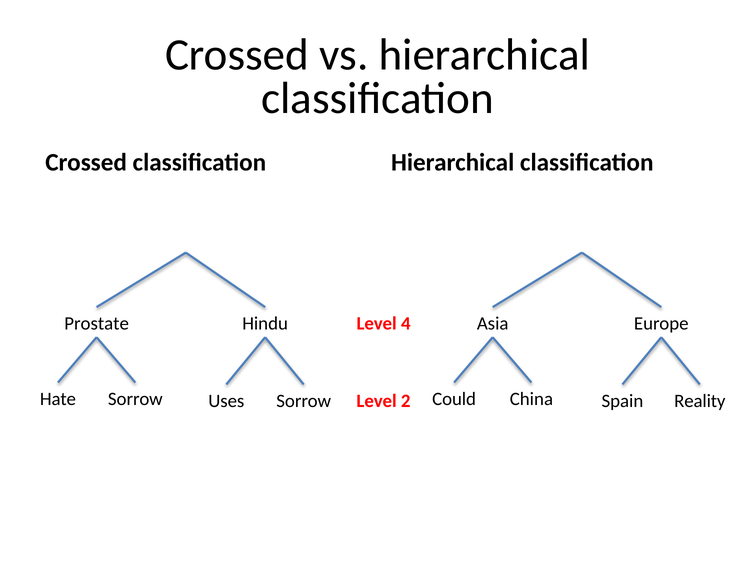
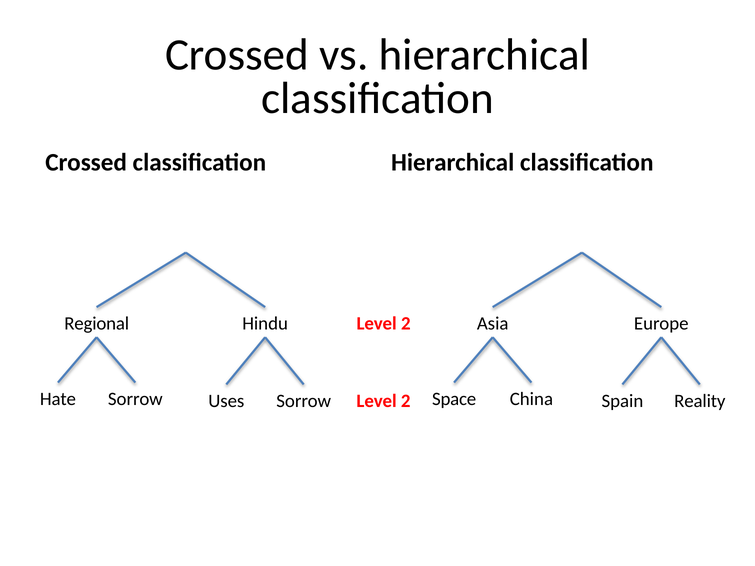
Prostate: Prostate -> Regional (97, 324)
4: 4 -> 2 (406, 324)
Could: Could -> Space (454, 399)
